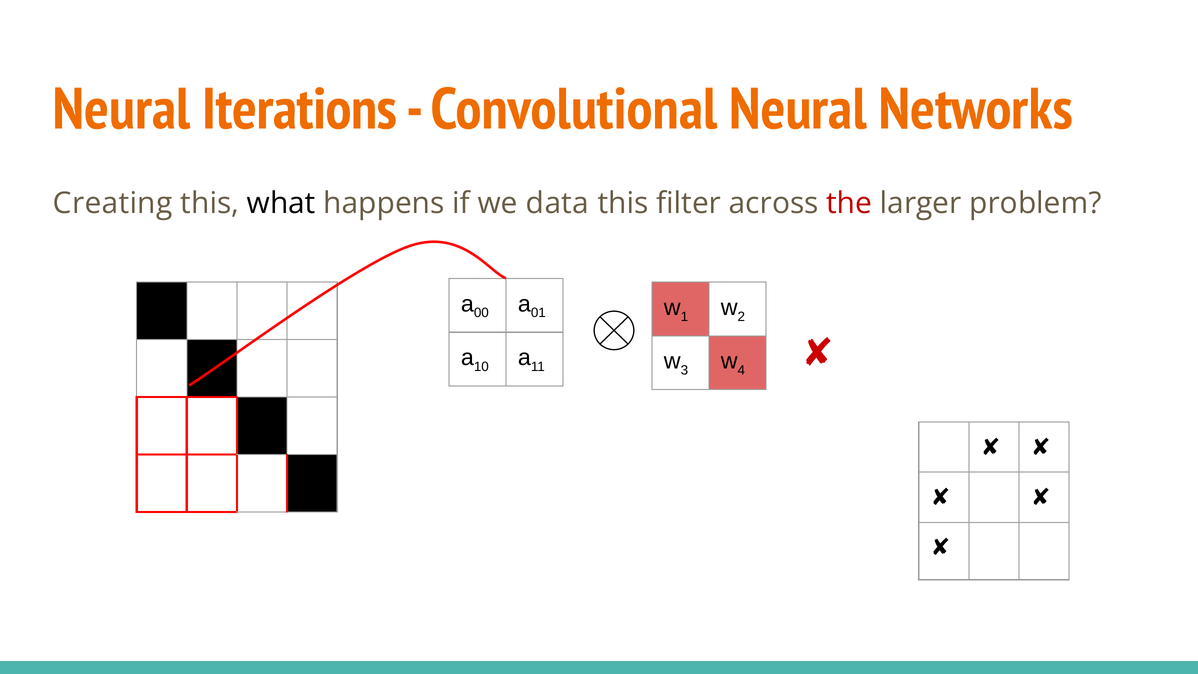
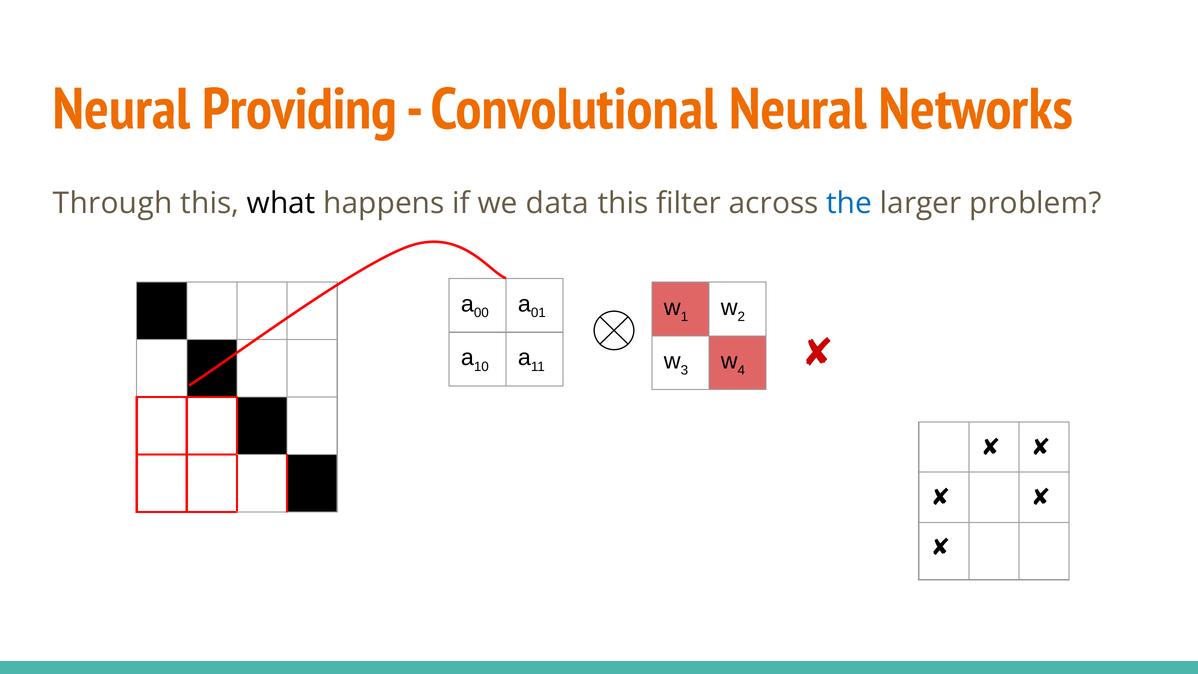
Iterations: Iterations -> Providing (300, 109)
Creating: Creating -> Through (113, 203)
the colour: red -> blue (849, 203)
